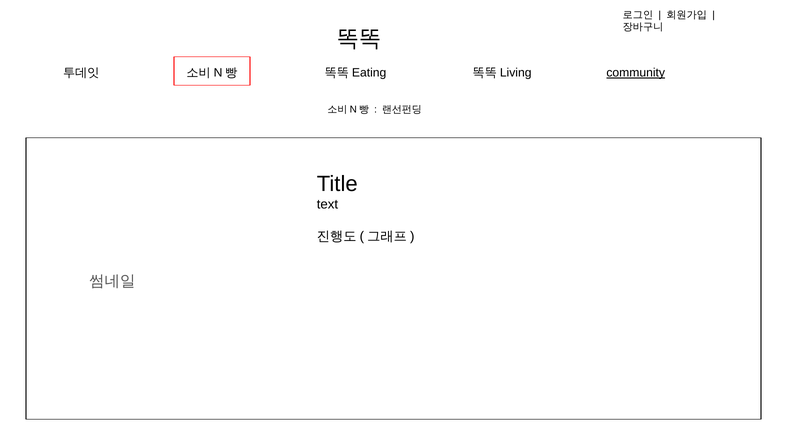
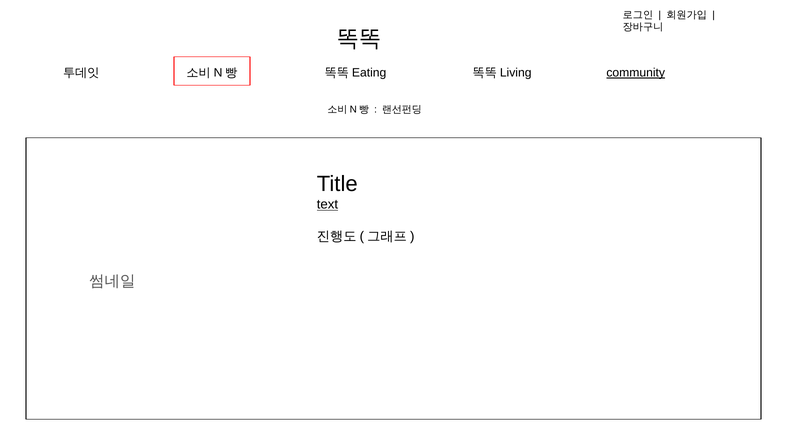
text underline: none -> present (327, 204)
